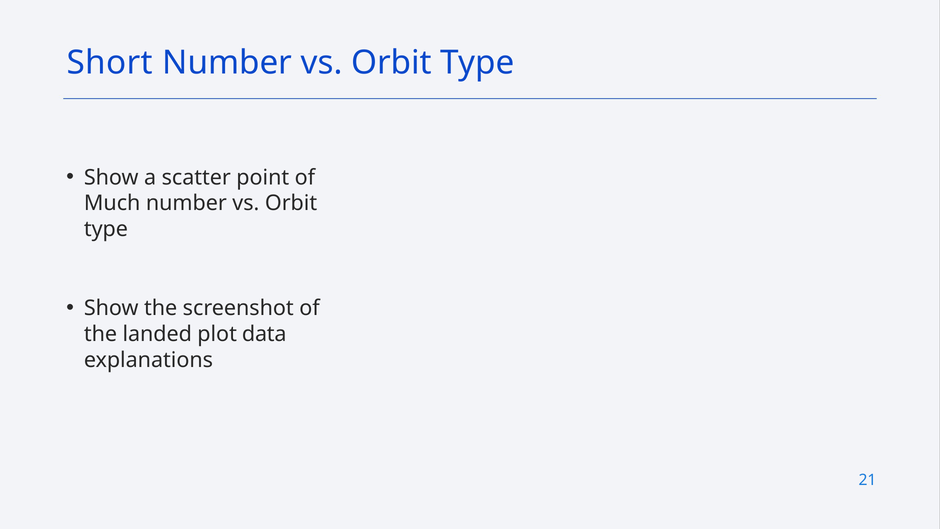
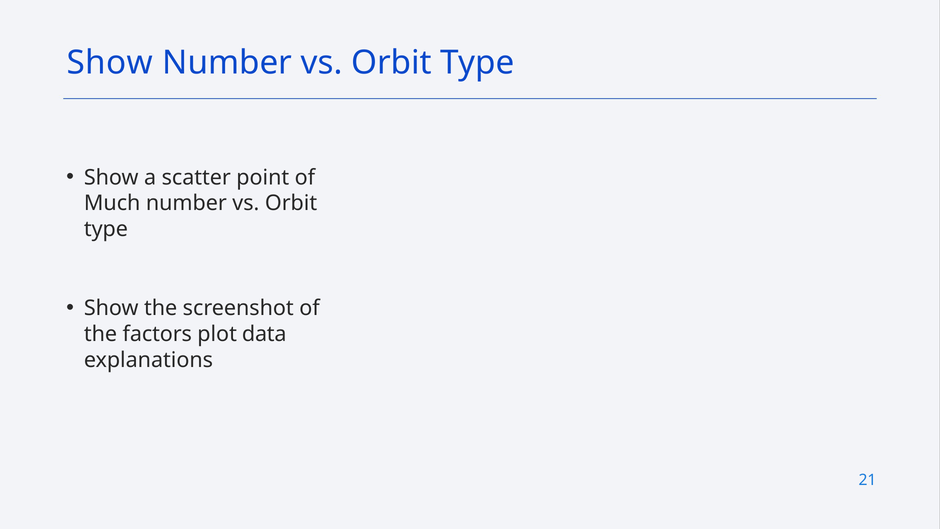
Short: Short -> Show (110, 63)
landed: landed -> factors (157, 334)
